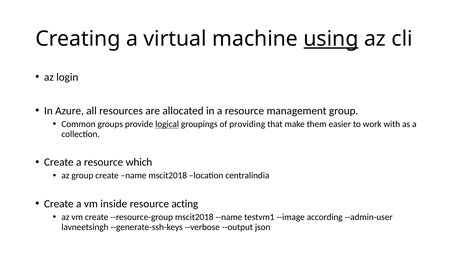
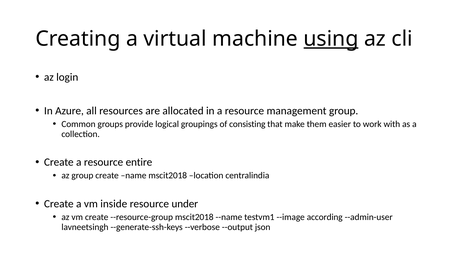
logical underline: present -> none (167, 124)
providing: providing -> consisting (247, 124)
which: which -> entire (139, 162)
acting: acting -> under (185, 204)
